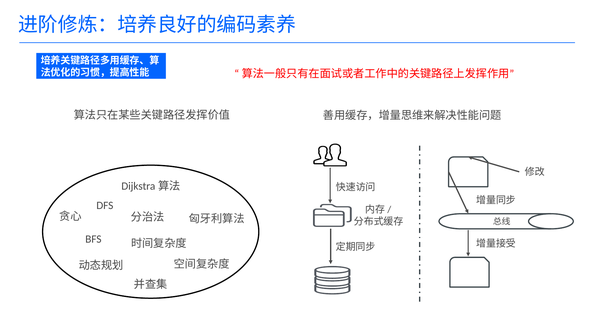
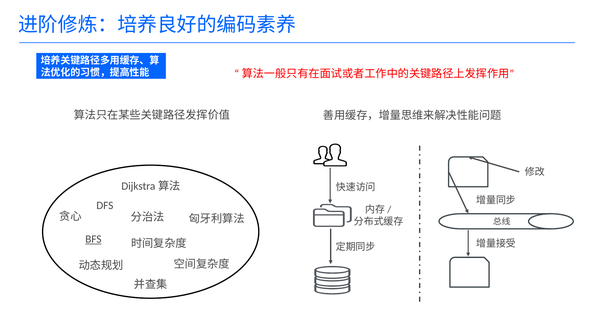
BFS underline: none -> present (93, 239)
